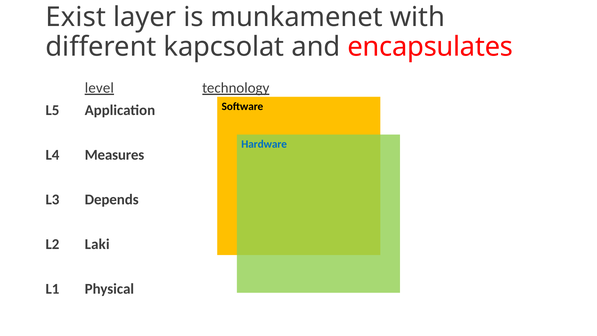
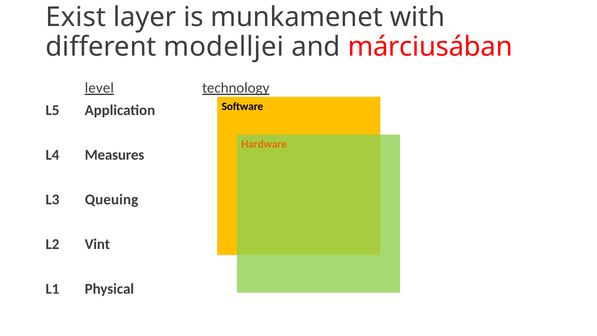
kapcsolat: kapcsolat -> modelljei (224, 47)
encapsulates: encapsulates -> márciusában (430, 47)
Hardware colour: blue -> orange (264, 144)
Depends: Depends -> Queuing (112, 199)
Laki: Laki -> Vint (97, 244)
